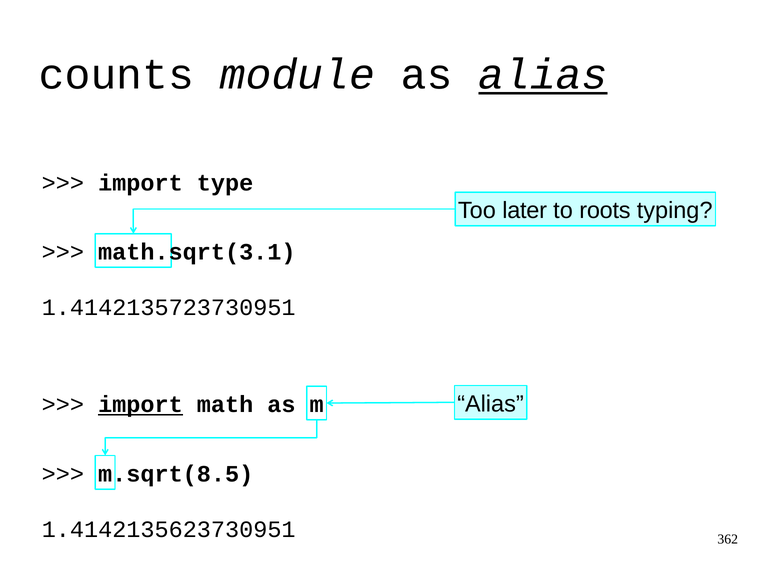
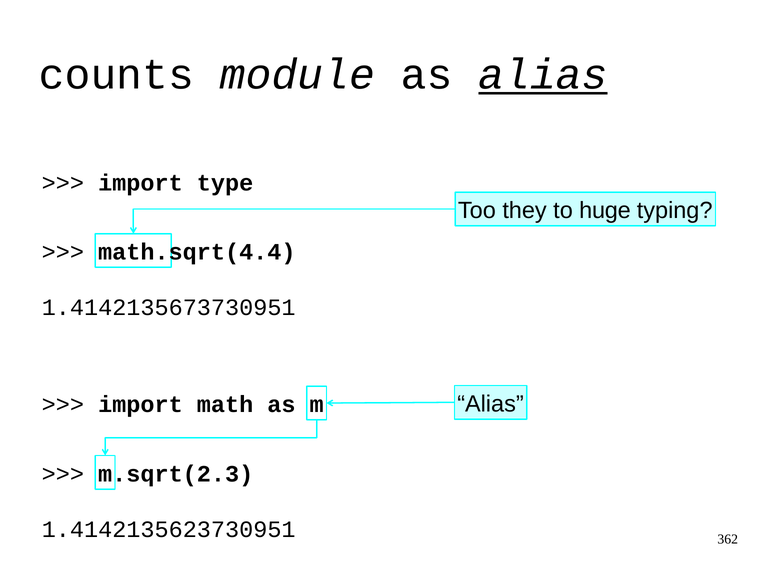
later: later -> they (525, 211)
roots: roots -> huge (605, 211)
sqrt(3.1: sqrt(3.1 -> sqrt(4.4 (232, 253)
1.4142135723730951: 1.4142135723730951 -> 1.4142135673730951 (169, 308)
import underline: present -> none (140, 405)
.sqrt(8.5: .sqrt(8.5 -> .sqrt(2.3 (183, 475)
